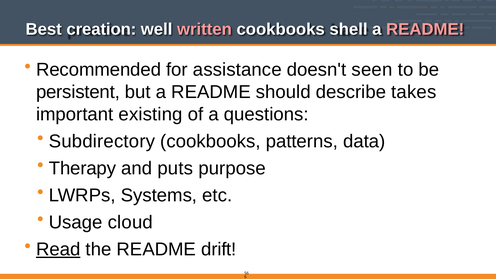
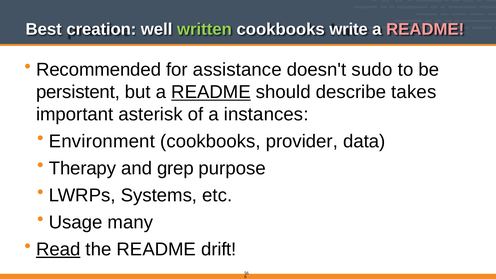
written colour: pink -> light green (204, 29)
shell: shell -> write (349, 29)
seen: seen -> sudo (372, 70)
README underline: none -> present (211, 92)
existing: existing -> asterisk (151, 114)
questions: questions -> instances (266, 114)
Subdirectory: Subdirectory -> Environment (102, 141)
patterns: patterns -> provider (302, 141)
puts: puts -> grep (175, 168)
cloud: cloud -> many (130, 222)
